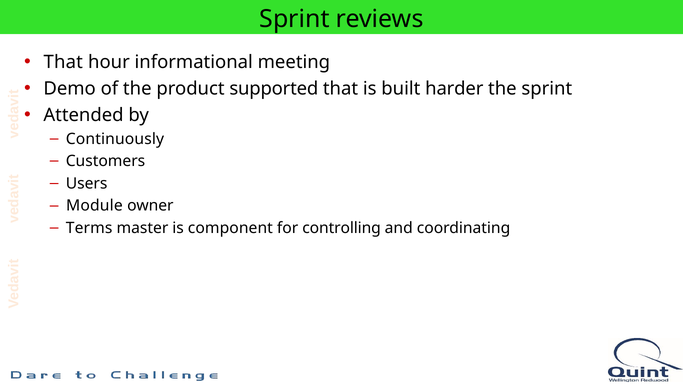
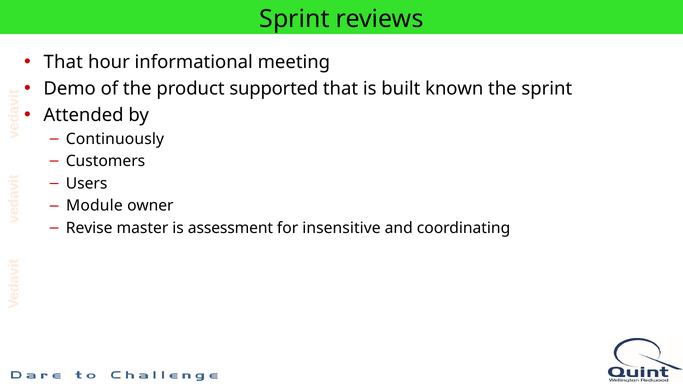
harder: harder -> known (454, 89)
Terms: Terms -> Revise (89, 228)
component: component -> assessment (230, 228)
controlling: controlling -> insensitive (341, 228)
